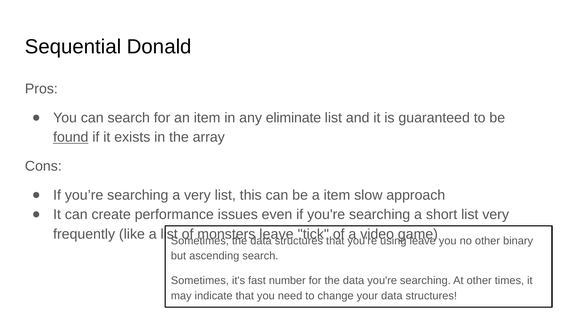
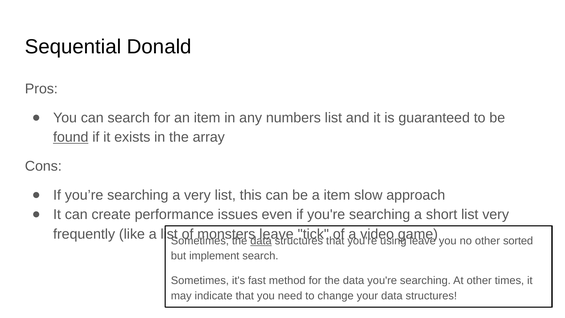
eliminate: eliminate -> numbers (293, 118)
data underline: none -> present (261, 241)
binary: binary -> sorted (518, 241)
ascending: ascending -> implement (214, 256)
number: number -> method (287, 280)
